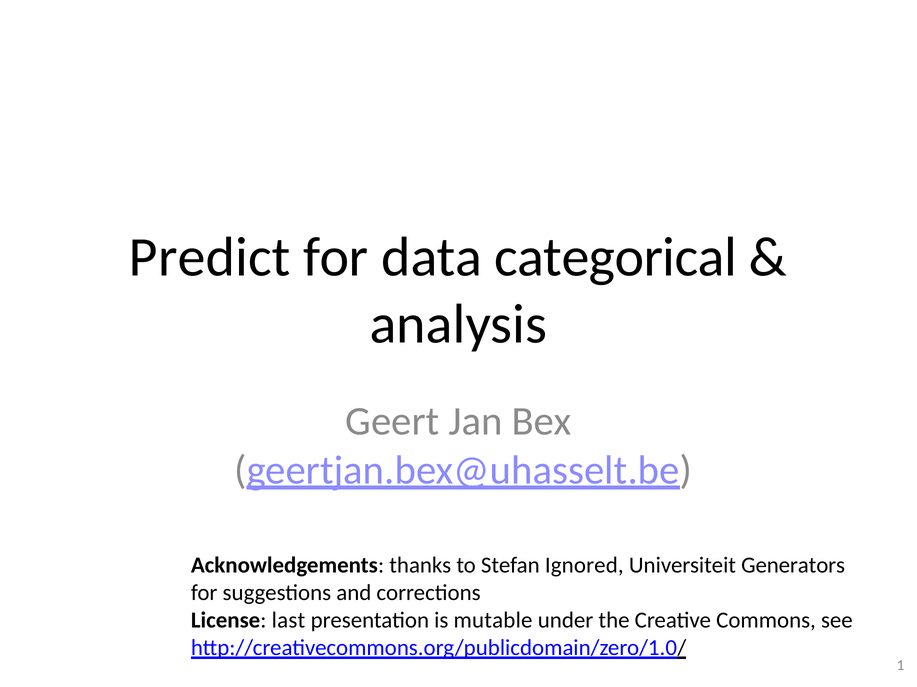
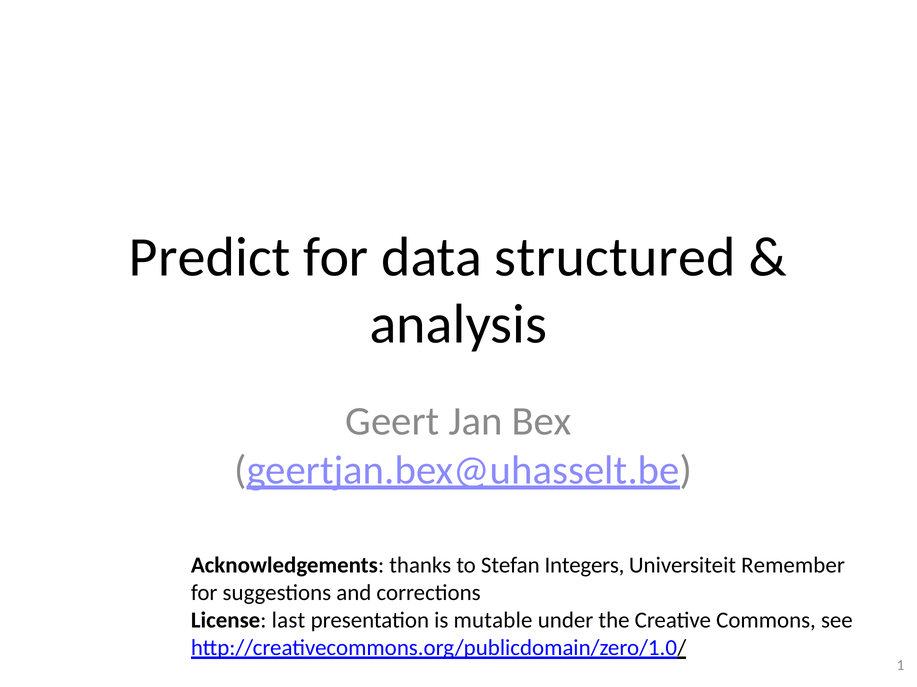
categorical: categorical -> structured (615, 258)
Ignored: Ignored -> Integers (584, 566)
Generators: Generators -> Remember (793, 566)
